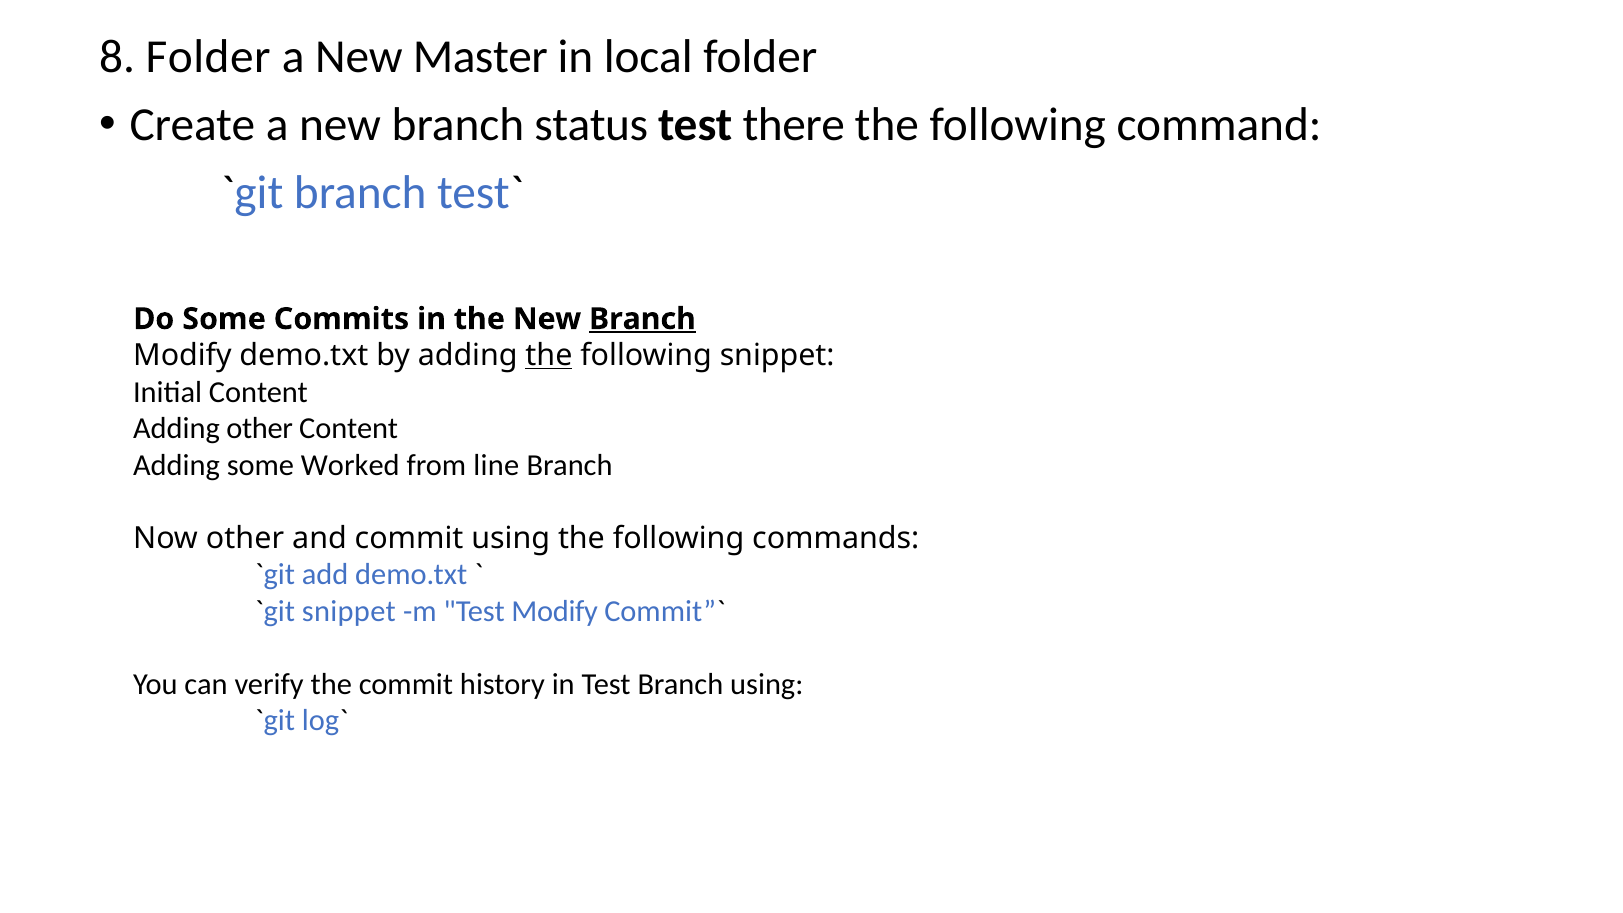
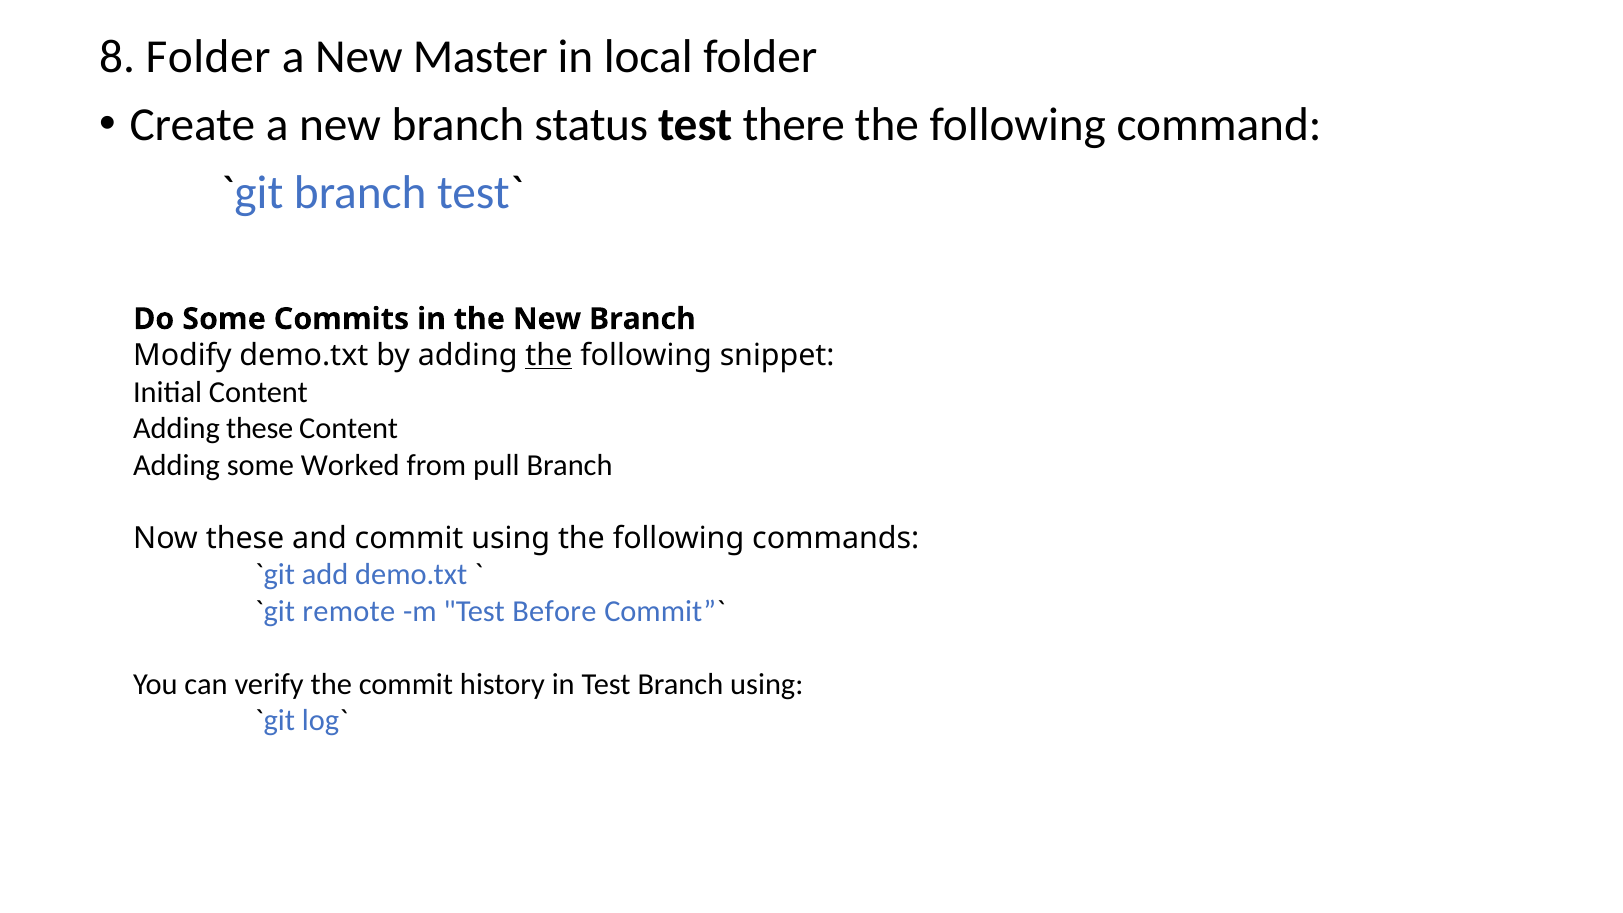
Branch underline: present -> none (642, 319)
Adding other: other -> these (260, 428)
line: line -> pull (496, 465)
Now other: other -> these (245, 538)
snippet: snippet -> remote (349, 611)
Test Modify: Modify -> Before (554, 611)
